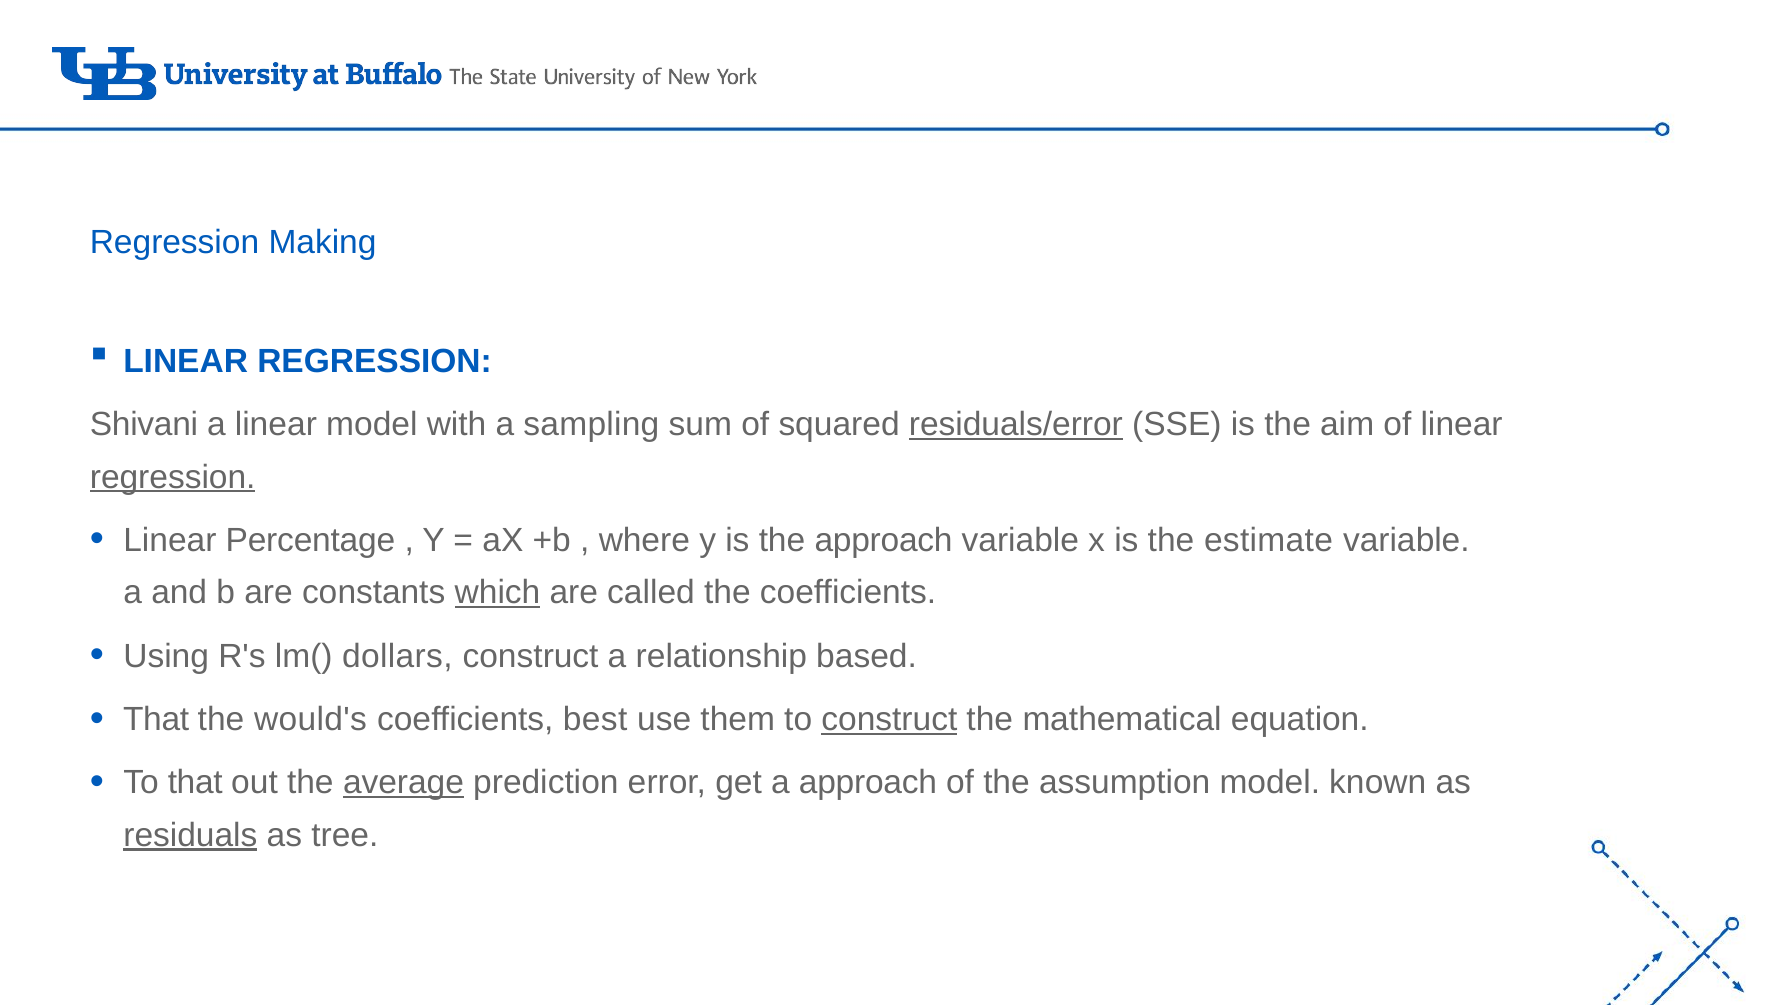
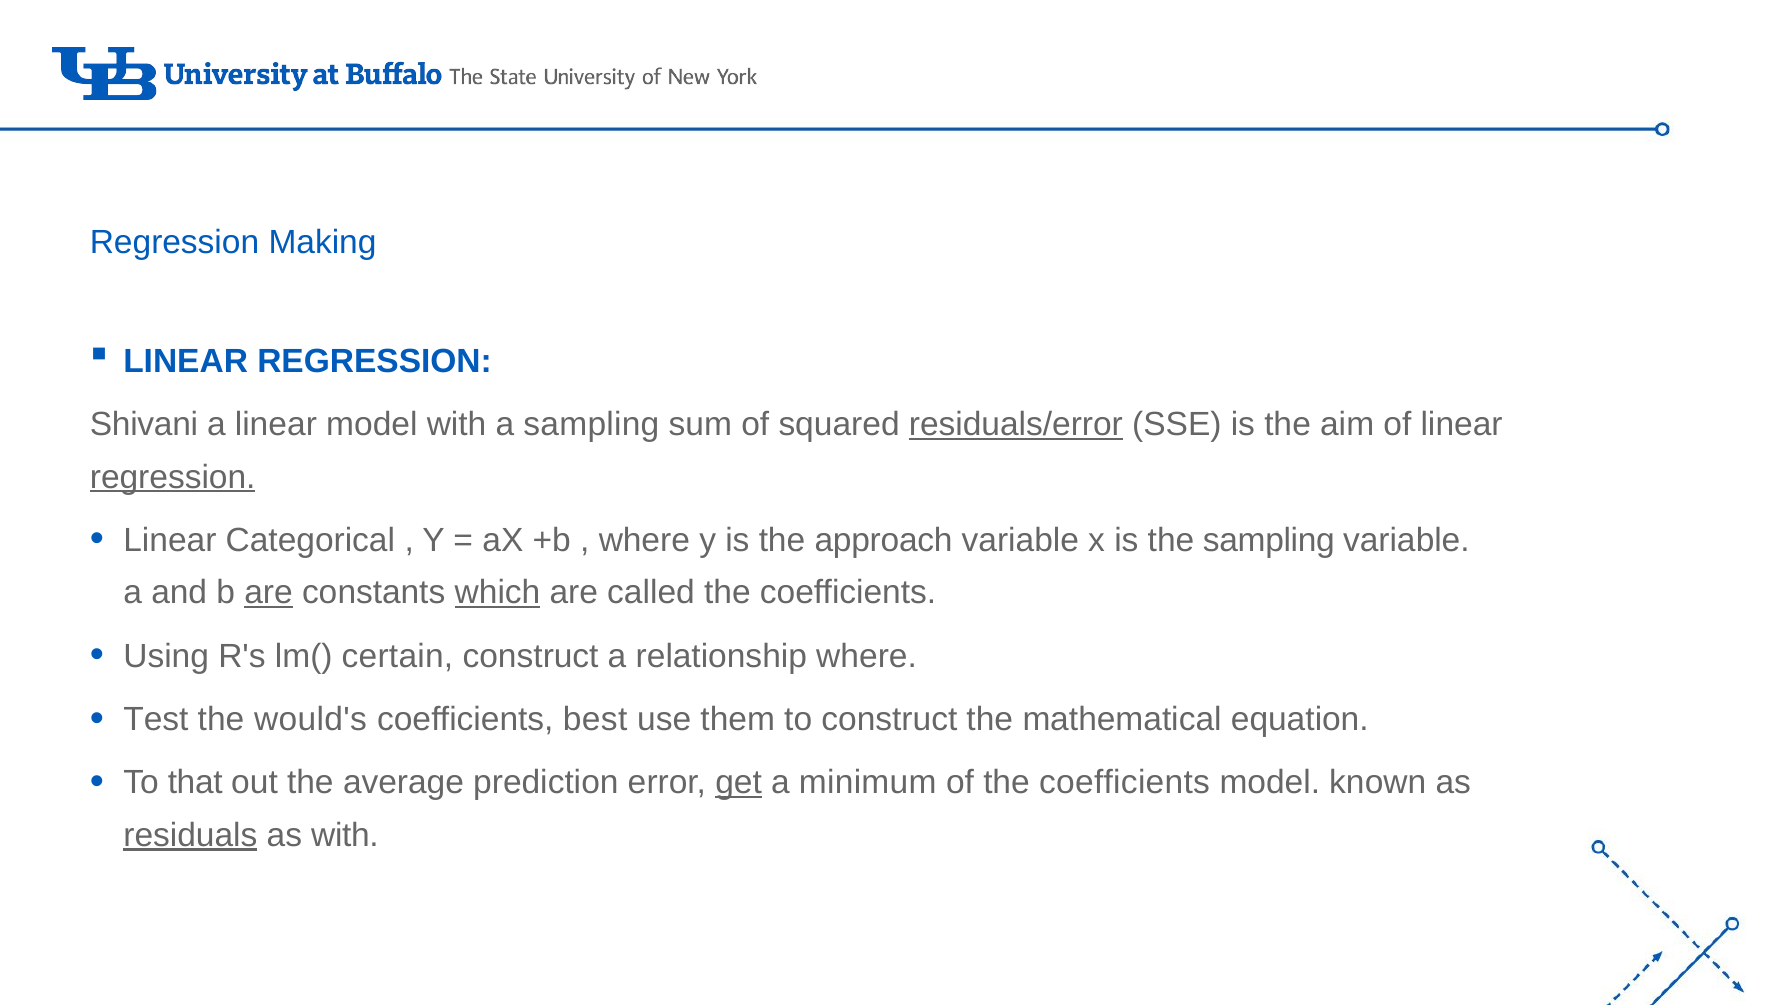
Percentage: Percentage -> Categorical (310, 541)
the estimate: estimate -> sampling (1269, 541)
are underline: none -> present (269, 593)
dollars: dollars -> certain (397, 657)
relationship based: based -> where (867, 657)
That: That -> Test (156, 720)
construct underline: present -> none (889, 720)
average underline: present -> none (403, 783)
get underline: none -> present (739, 783)
a approach: approach -> minimum (868, 783)
of the assumption: assumption -> coefficients (1125, 783)
as tree: tree -> with (345, 836)
